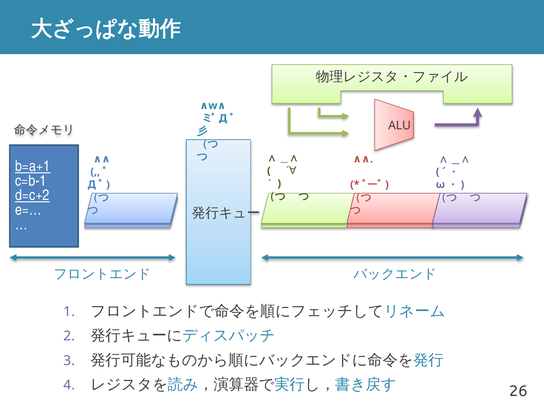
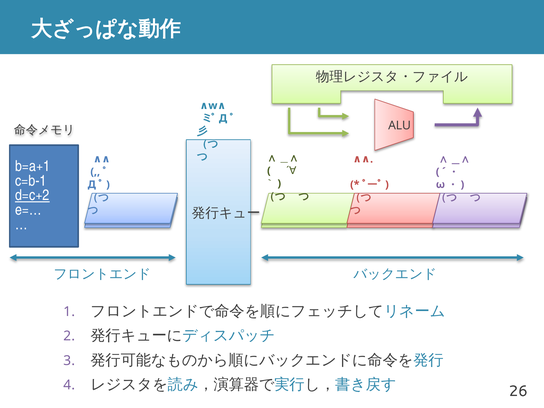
b=a+1 underline: present -> none (33, 166)
